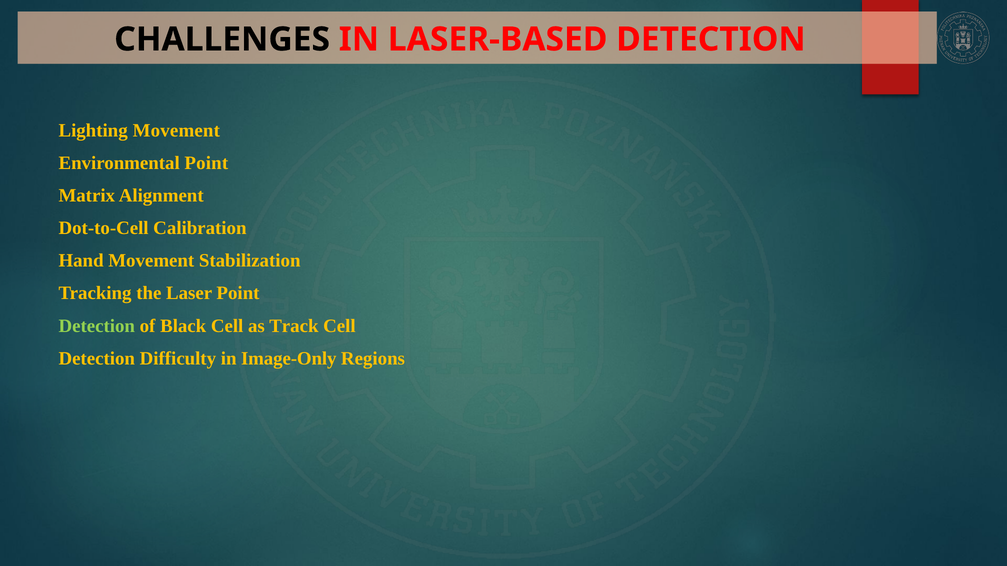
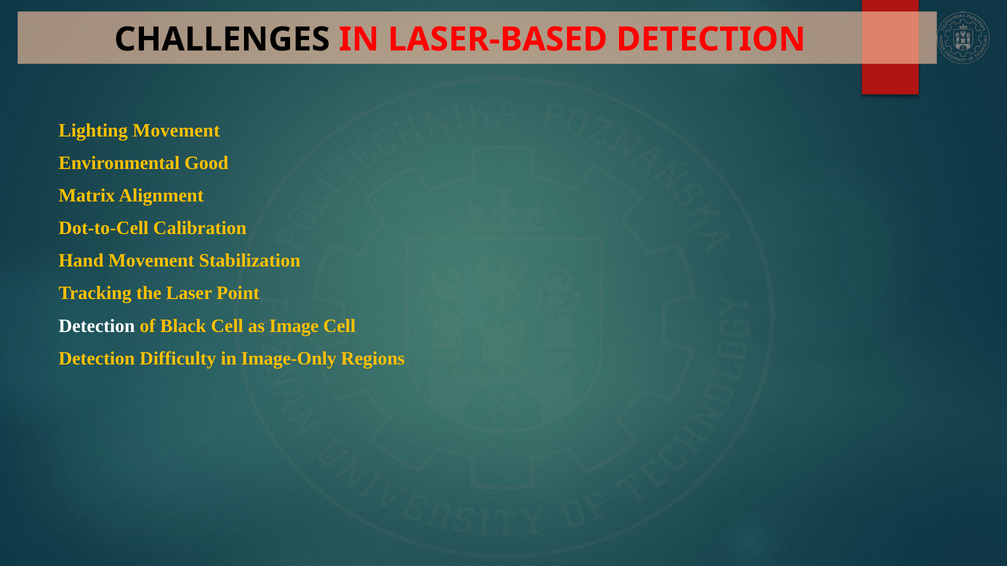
Environmental Point: Point -> Good (206, 163)
Detection colour: light green -> white (97, 326)
Track: Track -> Image (294, 326)
